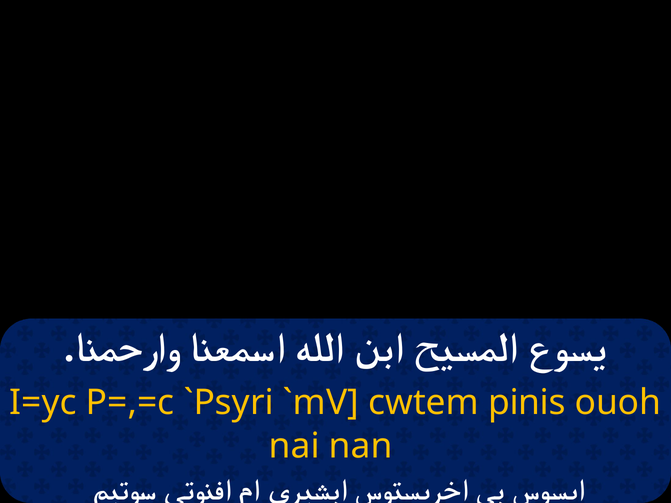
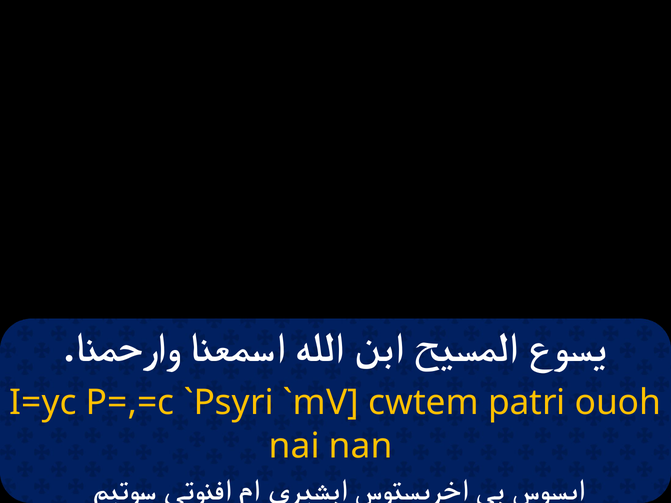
pinis: pinis -> patri (527, 403)
